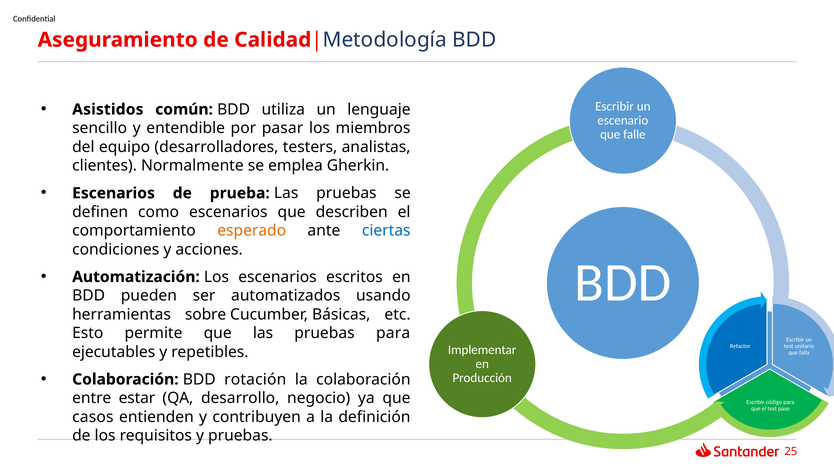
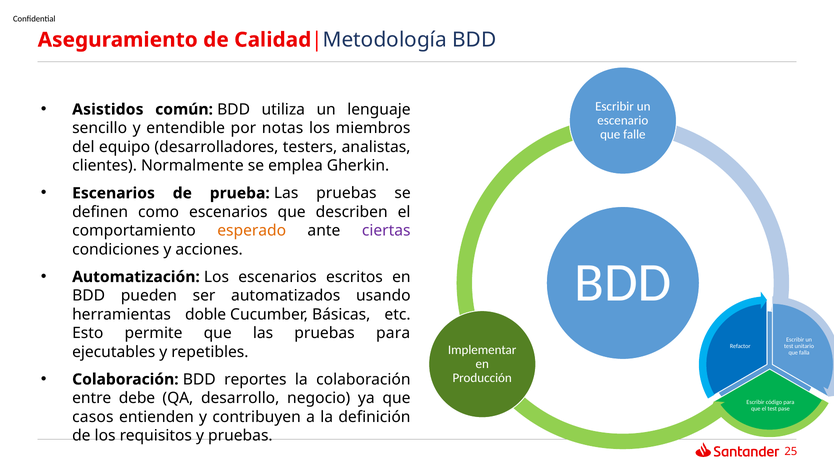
pasar: pasar -> notas (283, 128)
ciertas colour: blue -> purple (386, 231)
sobre: sobre -> doble (206, 315)
rotación: rotación -> reportes (255, 379)
estar: estar -> debe (137, 398)
